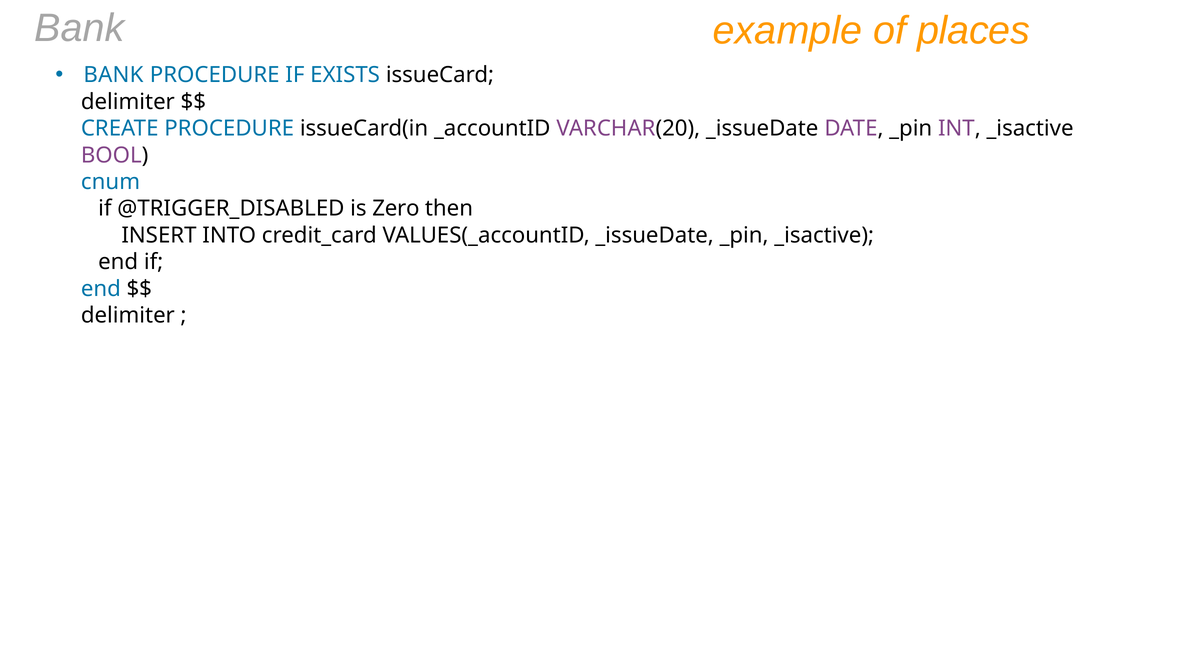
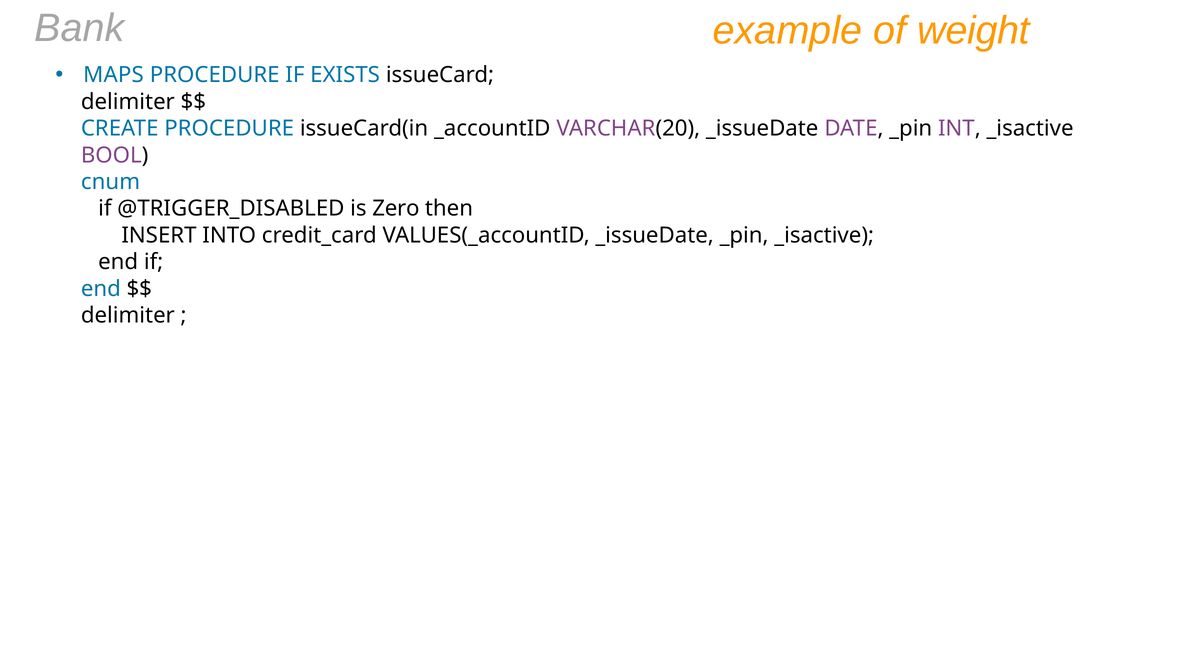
places: places -> weight (974, 31)
BANK: BANK -> MAPS (114, 75)
